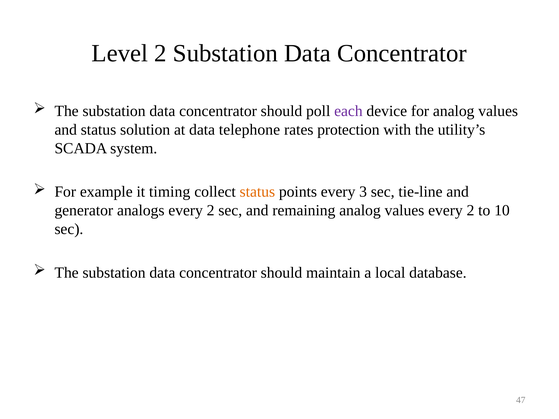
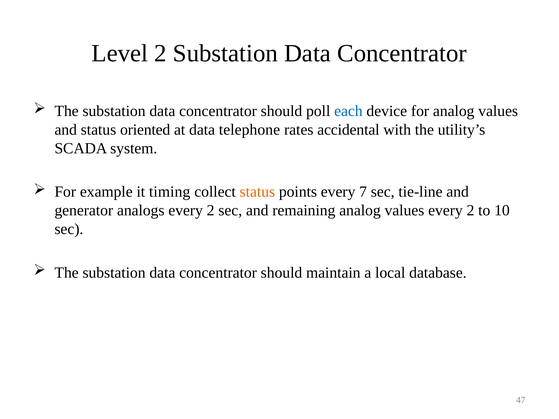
each colour: purple -> blue (348, 111)
solution: solution -> oriented (145, 130)
protection: protection -> accidental (348, 130)
3: 3 -> 7 (363, 192)
